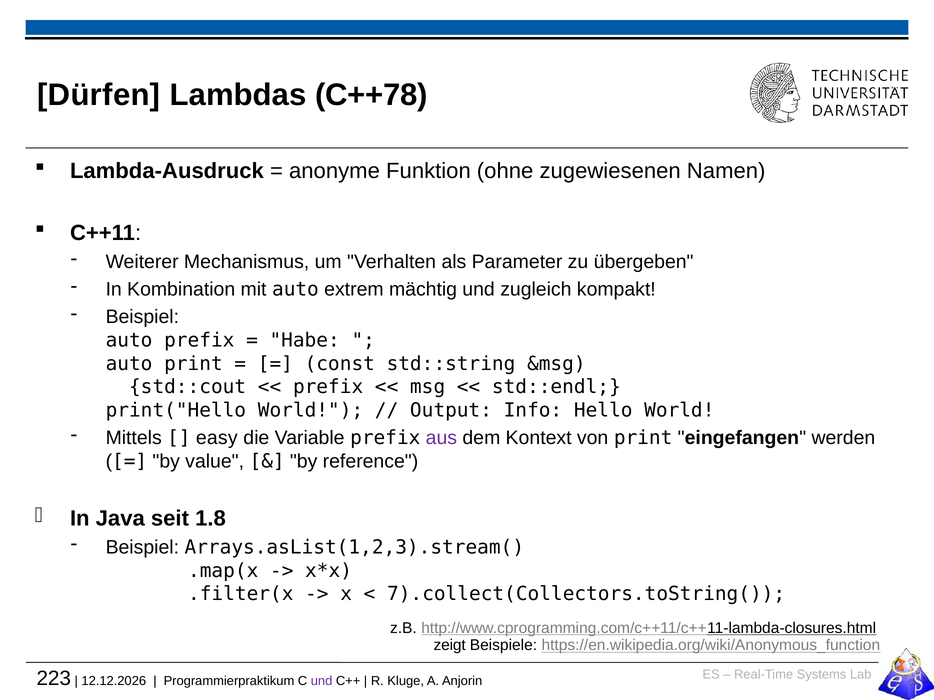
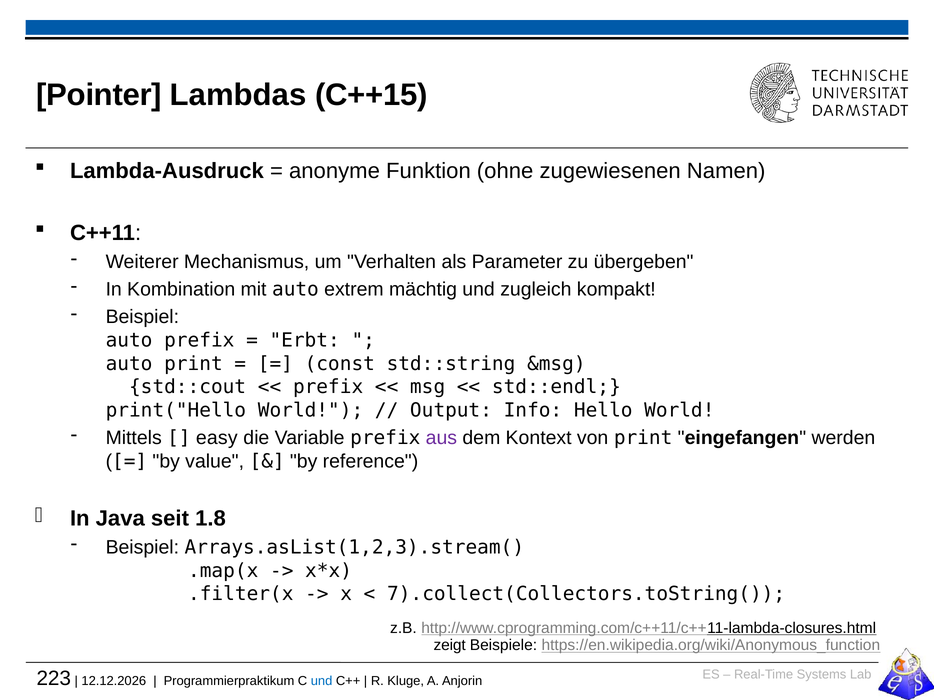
Dürfen: Dürfen -> Pointer (99, 95)
C++78: C++78 -> C++15 (371, 95)
Habe: Habe -> Erbt (305, 341)
und colour: purple -> blue (322, 681)
